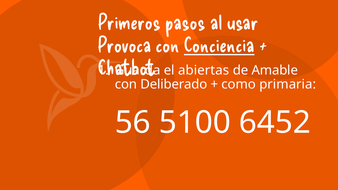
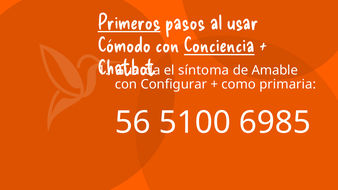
Primeros underline: none -> present (129, 23)
Provoca: Provoca -> Cómodo (124, 45)
abiertas: abiertas -> síntoma (204, 70)
Deliberado: Deliberado -> Configurar (174, 84)
6452: 6452 -> 6985 (275, 123)
